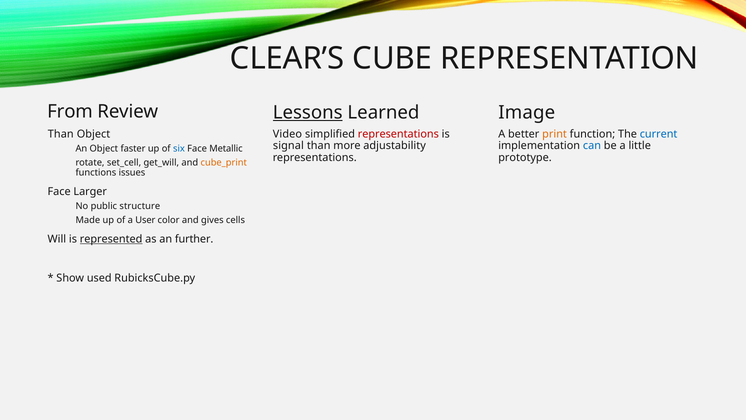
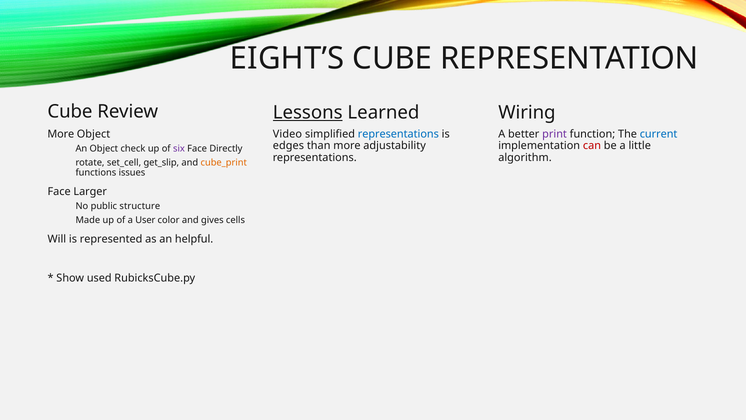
CLEAR’S: CLEAR’S -> EIGHT’S (287, 58)
From: From -> Cube (70, 112)
Image: Image -> Wiring (527, 112)
Than: Than -> More (61, 134)
representations colour: red -> blue (398, 134)
print colour: orange -> purple (555, 134)
signal: signal -> edges (288, 146)
can colour: blue -> red (592, 146)
faster: faster -> check (133, 149)
six colour: blue -> purple (179, 149)
Metallic: Metallic -> Directly (226, 149)
prototype: prototype -> algorithm (525, 157)
get_will: get_will -> get_slip (161, 163)
represented underline: present -> none (111, 239)
further: further -> helpful (194, 239)
